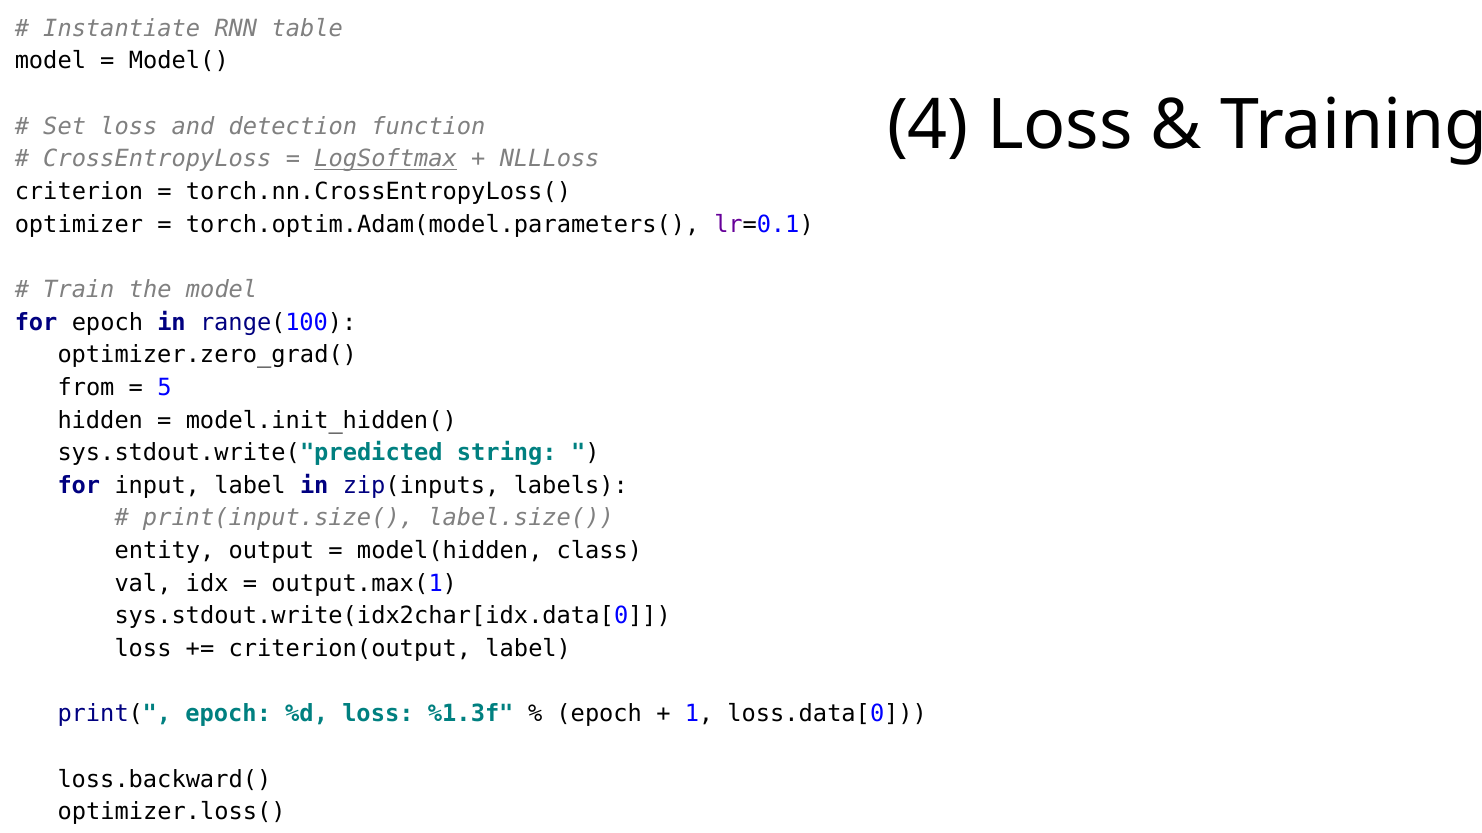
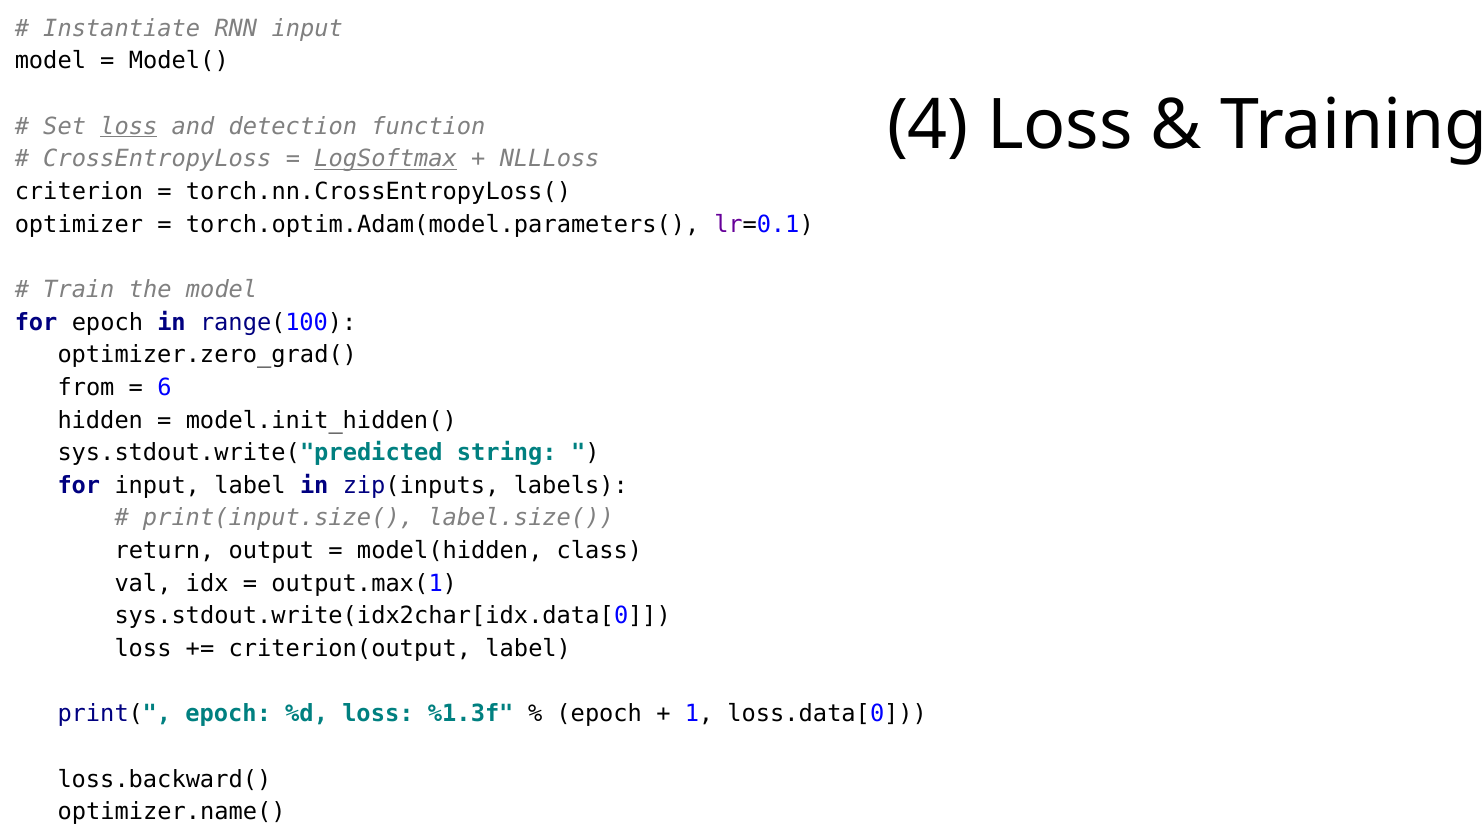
RNN table: table -> input (307, 28)
loss underline: none -> present (129, 126)
5: 5 -> 6 (164, 388)
entity: entity -> return (164, 551)
optimizer.loss(: optimizer.loss( -> optimizer.name( (172, 813)
